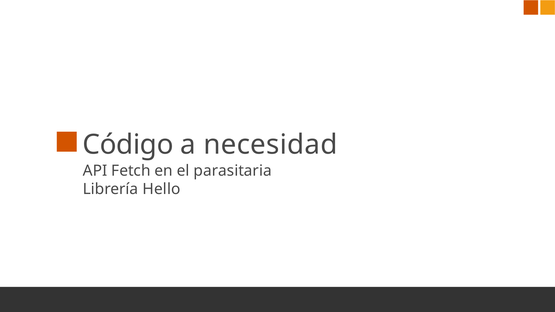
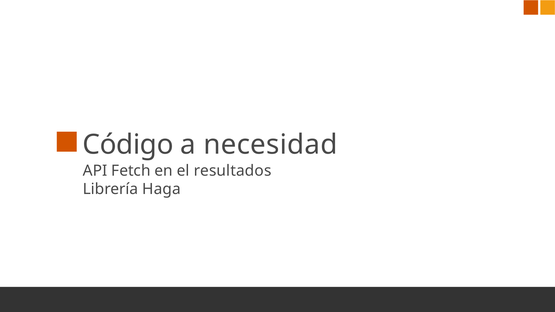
parasitaria: parasitaria -> resultados (233, 171)
Hello: Hello -> Haga (162, 189)
